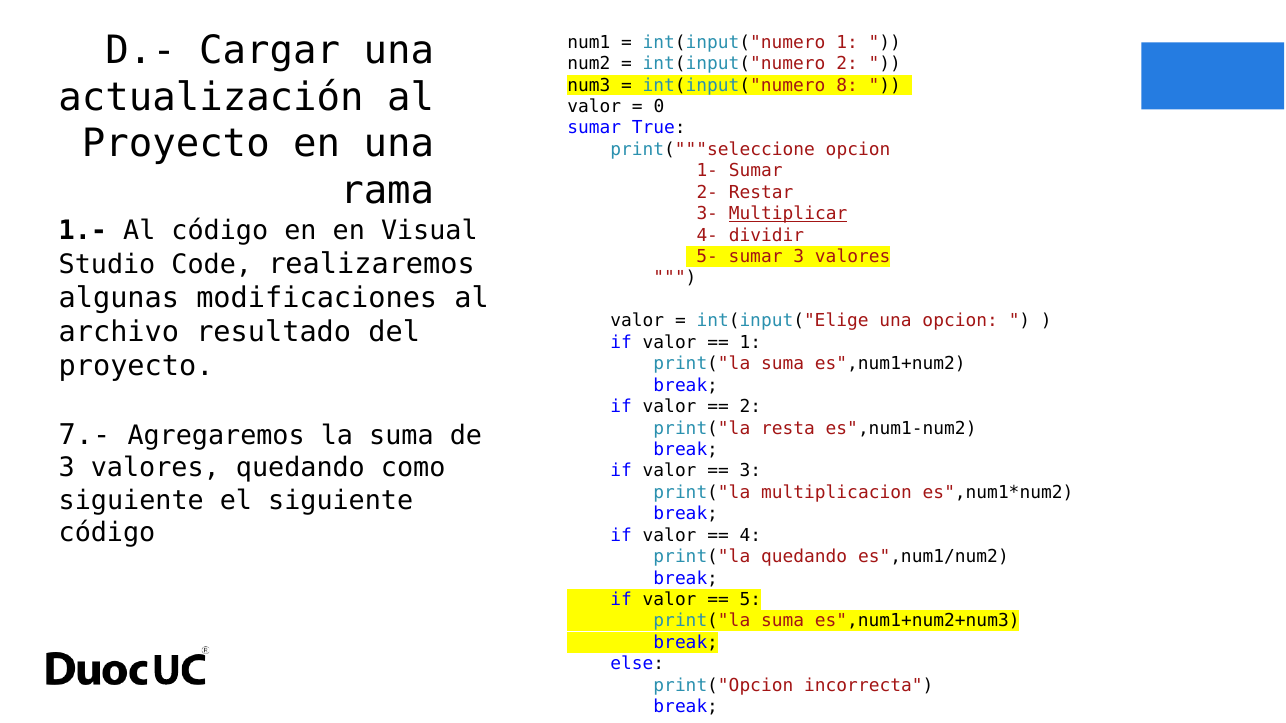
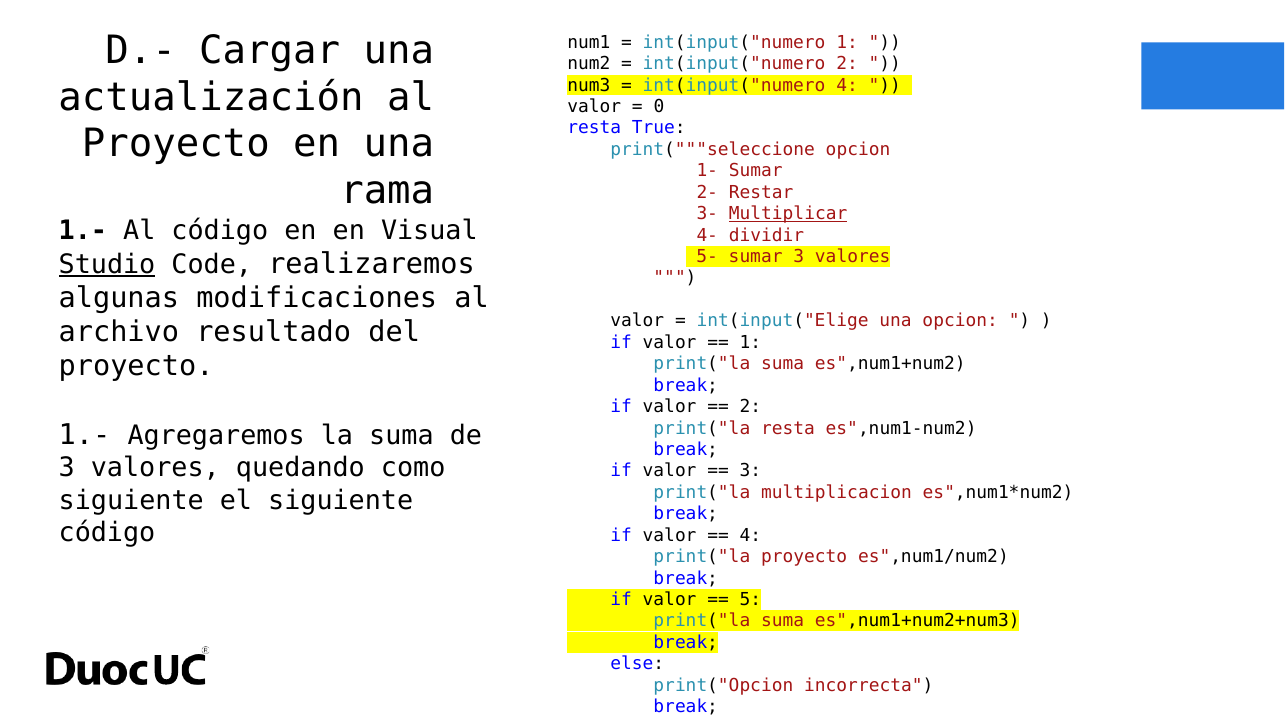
int(input("numero 8: 8 -> 4 (847, 85)
sumar: sumar -> resta (594, 128)
Studio underline: none -> present (107, 264)
7.-: 7.- -> 1.- (85, 435)
print("la quedando: quedando -> proyecto (804, 557)
